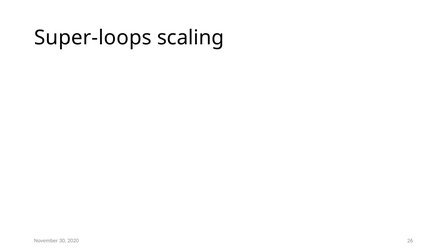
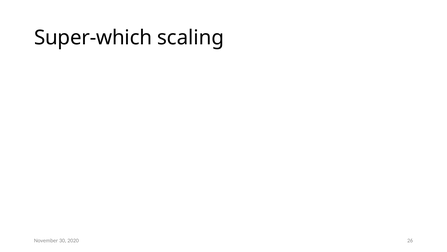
Super-loops: Super-loops -> Super-which (93, 38)
